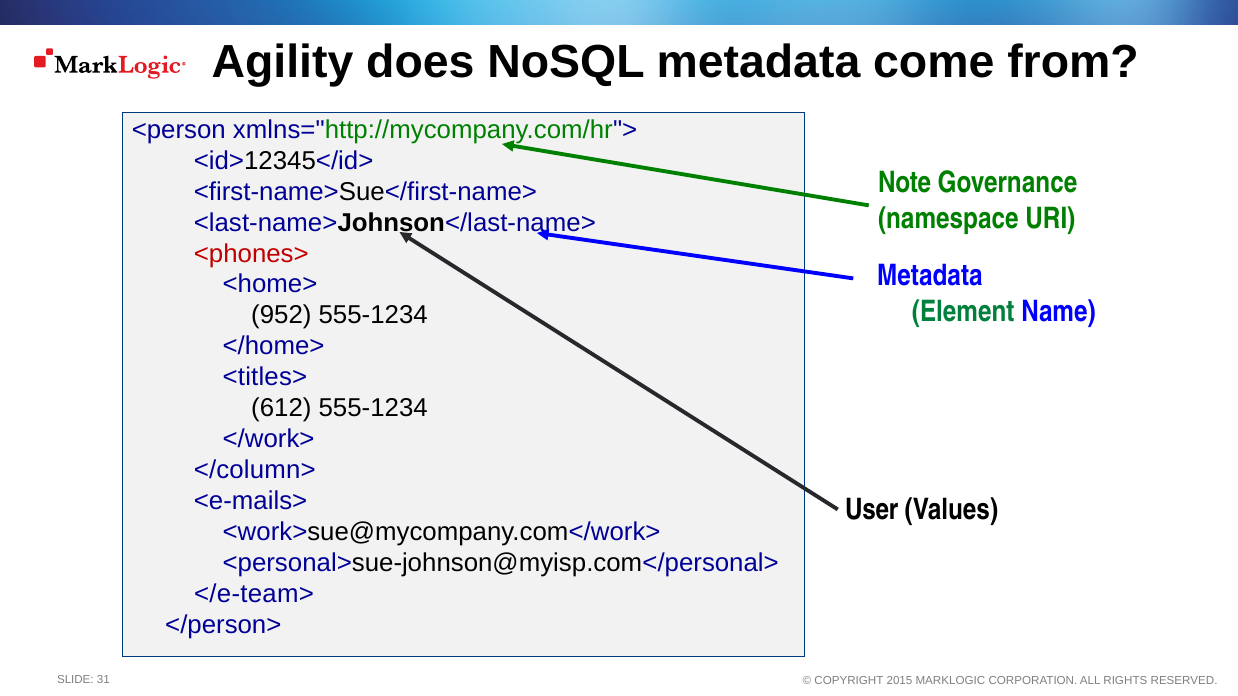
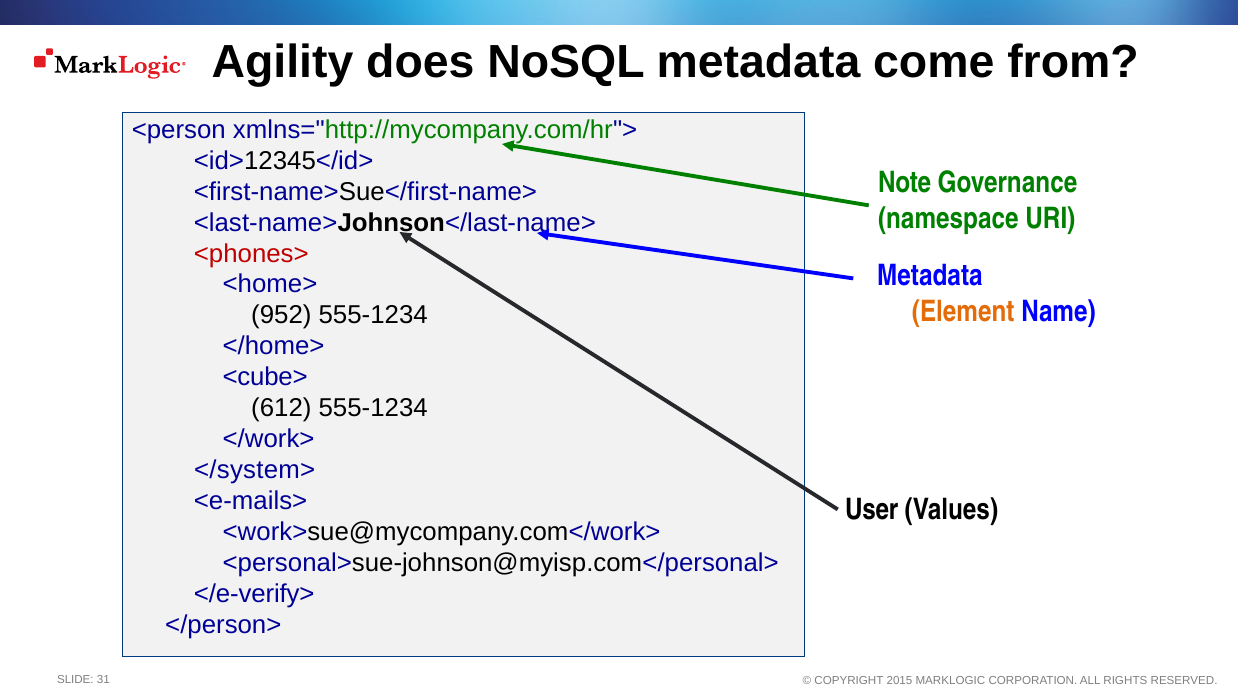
Element colour: green -> orange (963, 312)
<titles>: <titles> -> <cube> (265, 378)
</column>: </column> -> </system> (255, 471)
</e-team>: </e-team> -> </e-verify> (254, 594)
